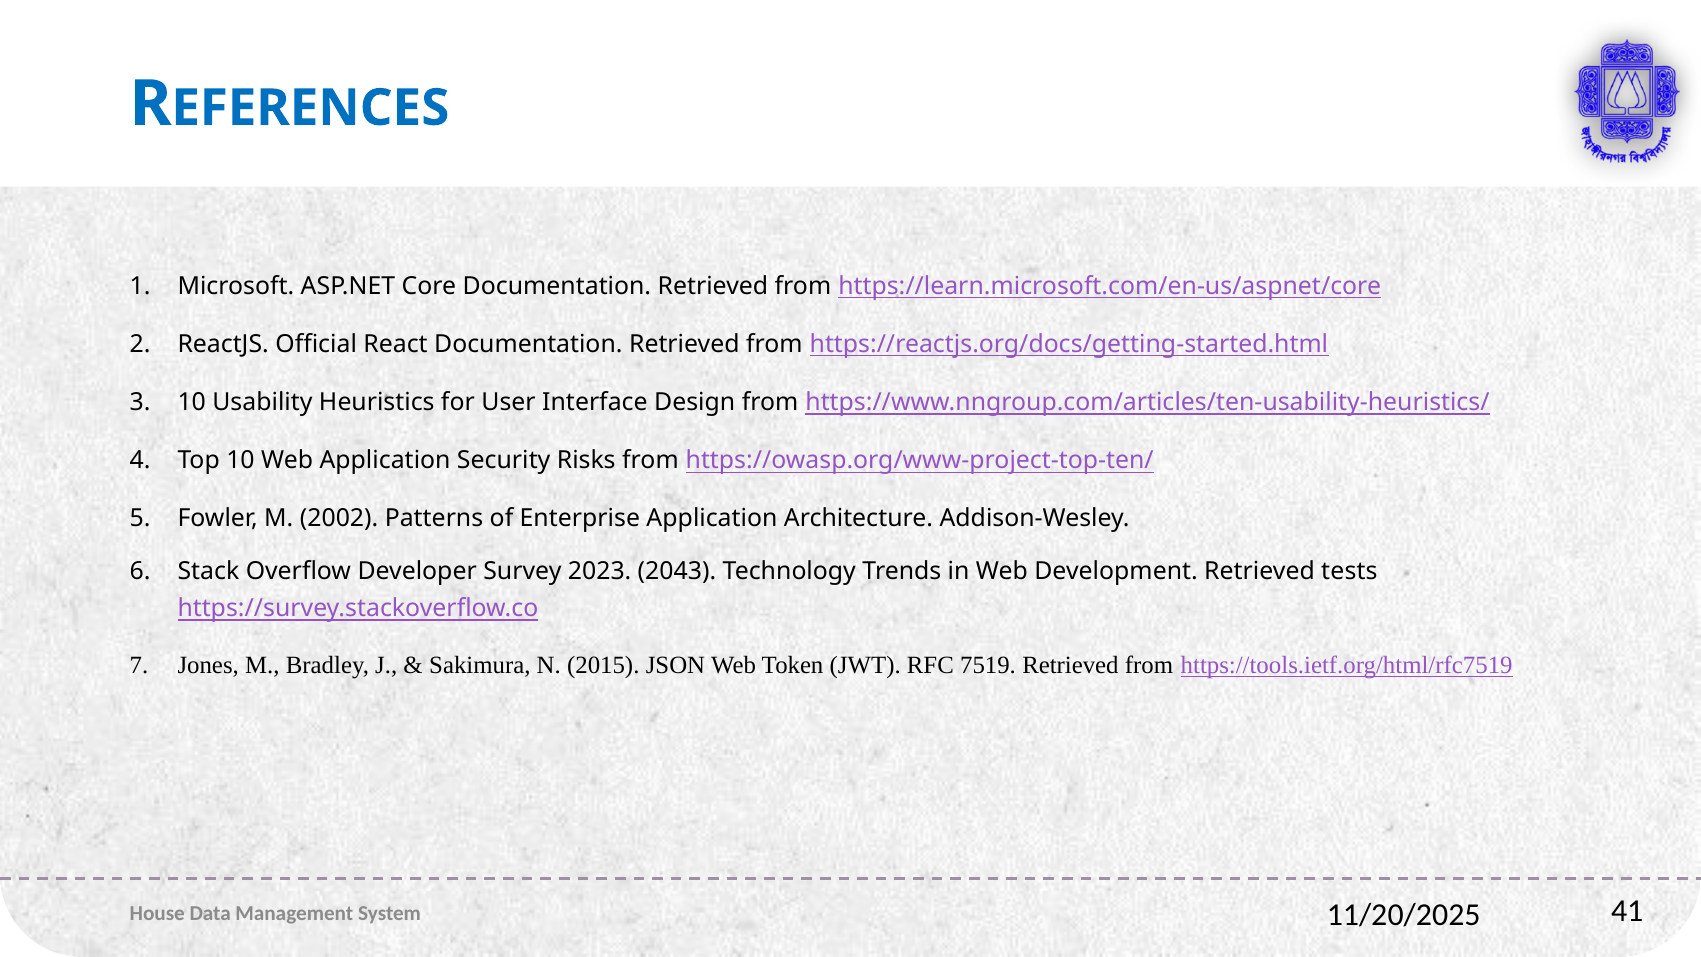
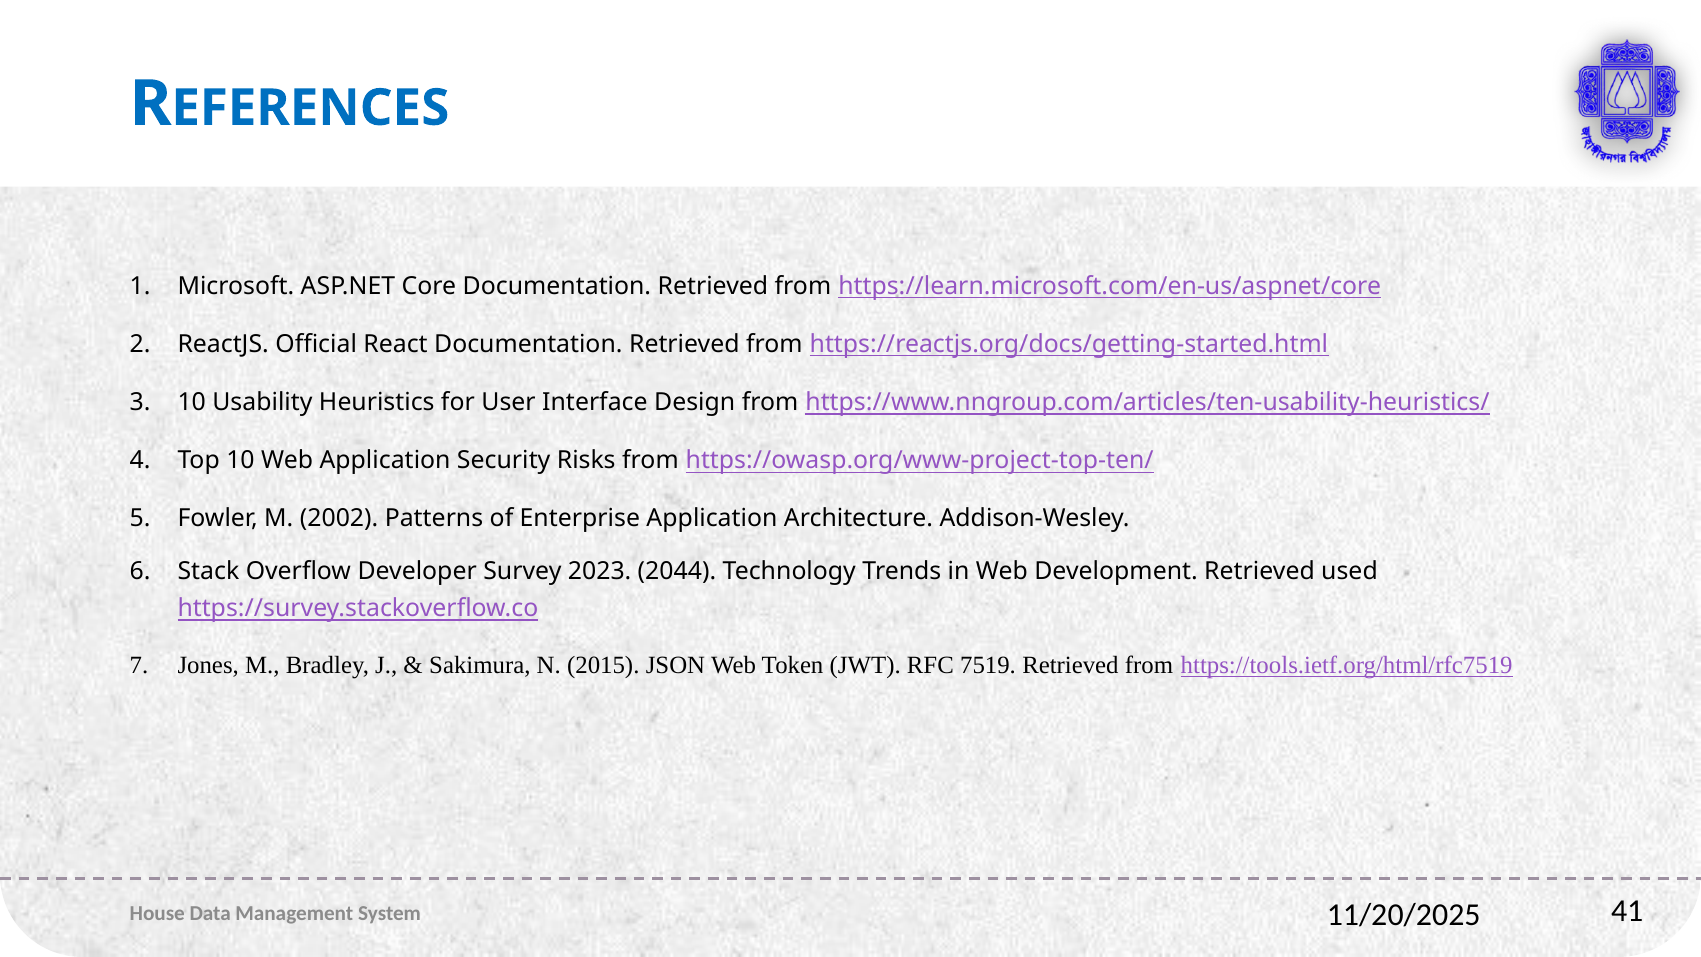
2043: 2043 -> 2044 (677, 572)
tests: tests -> used (1349, 572)
